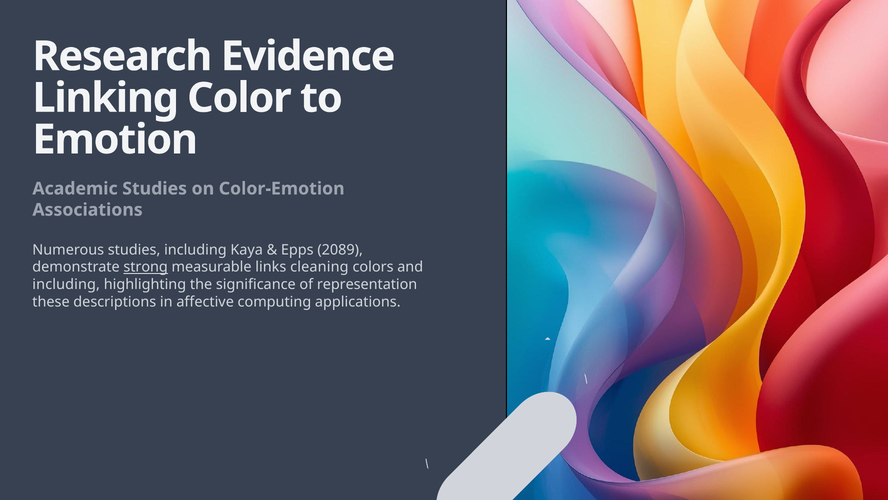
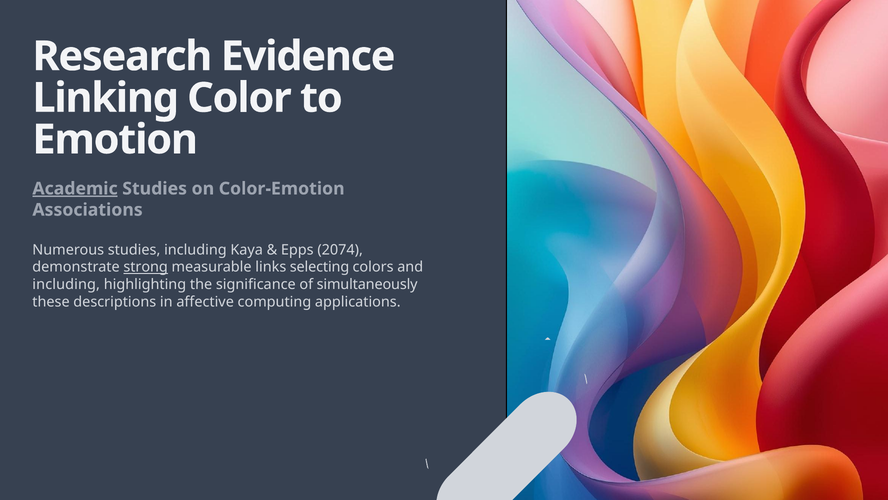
Academic underline: none -> present (75, 188)
2089: 2089 -> 2074 (340, 250)
cleaning: cleaning -> selecting (320, 267)
representation: representation -> simultaneously (367, 284)
